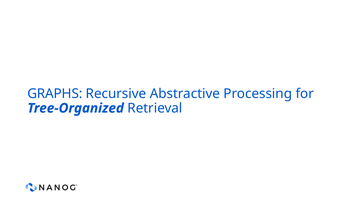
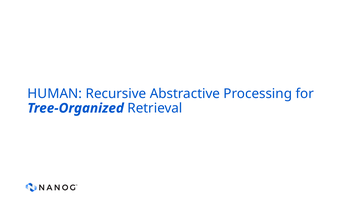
GRAPHS: GRAPHS -> HUMAN (55, 94)
